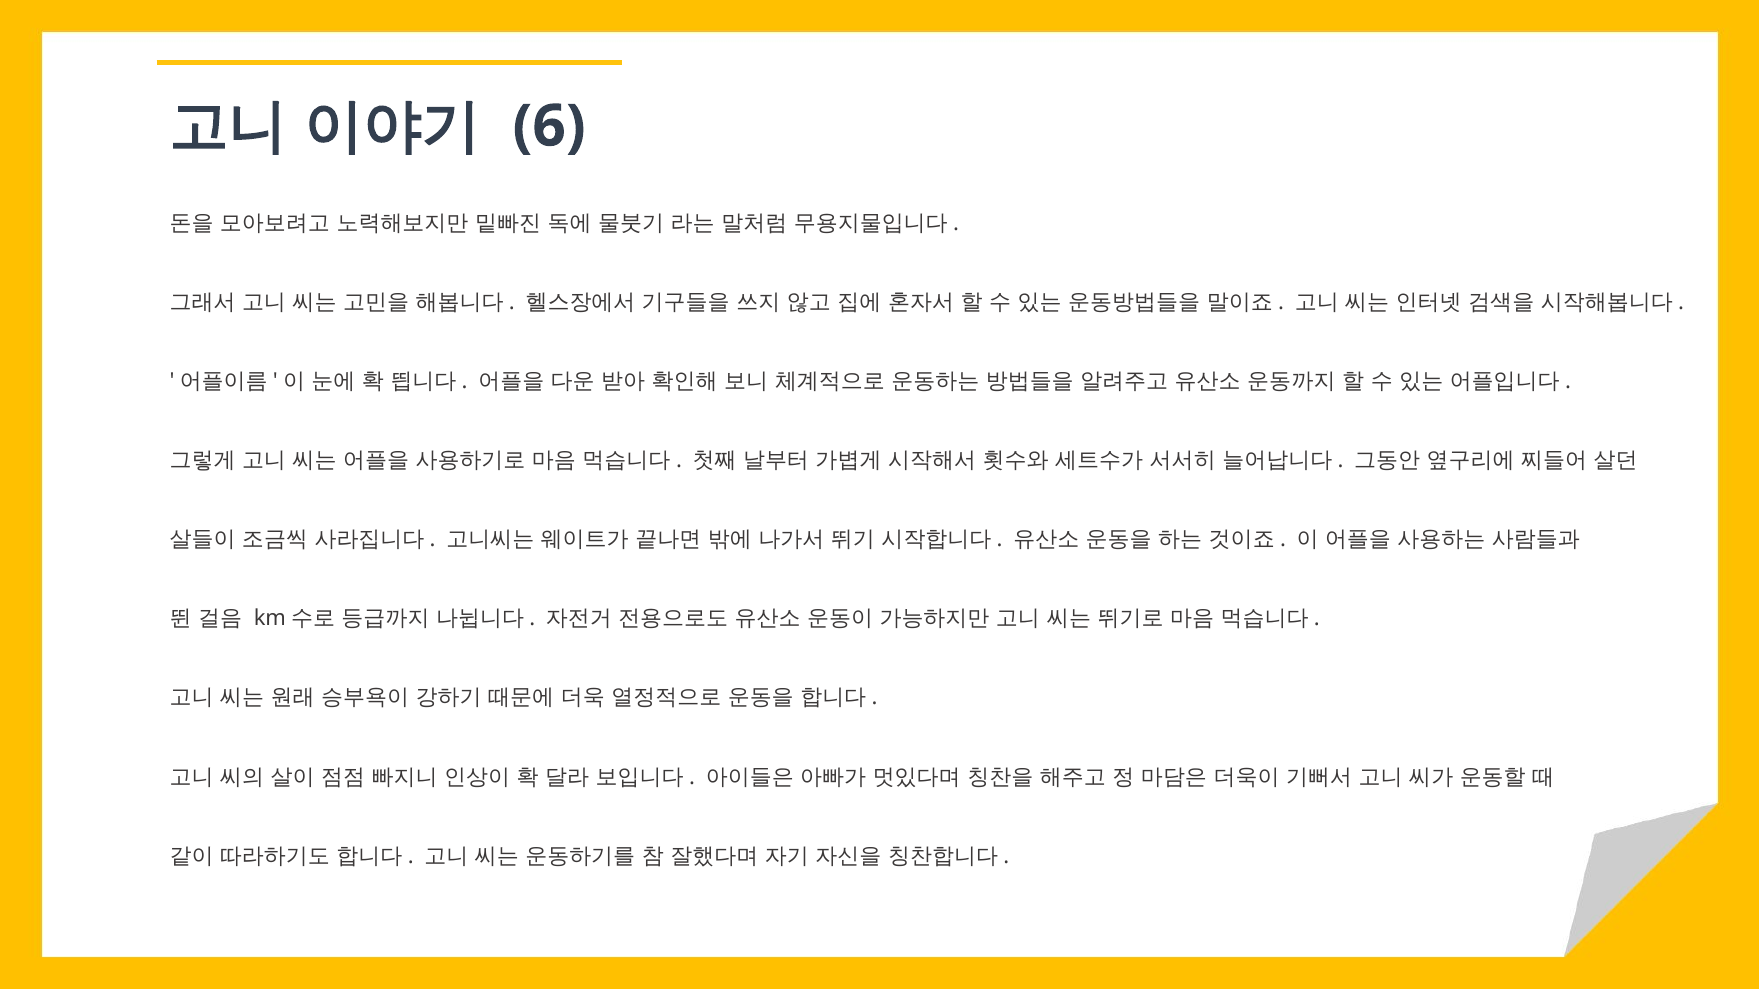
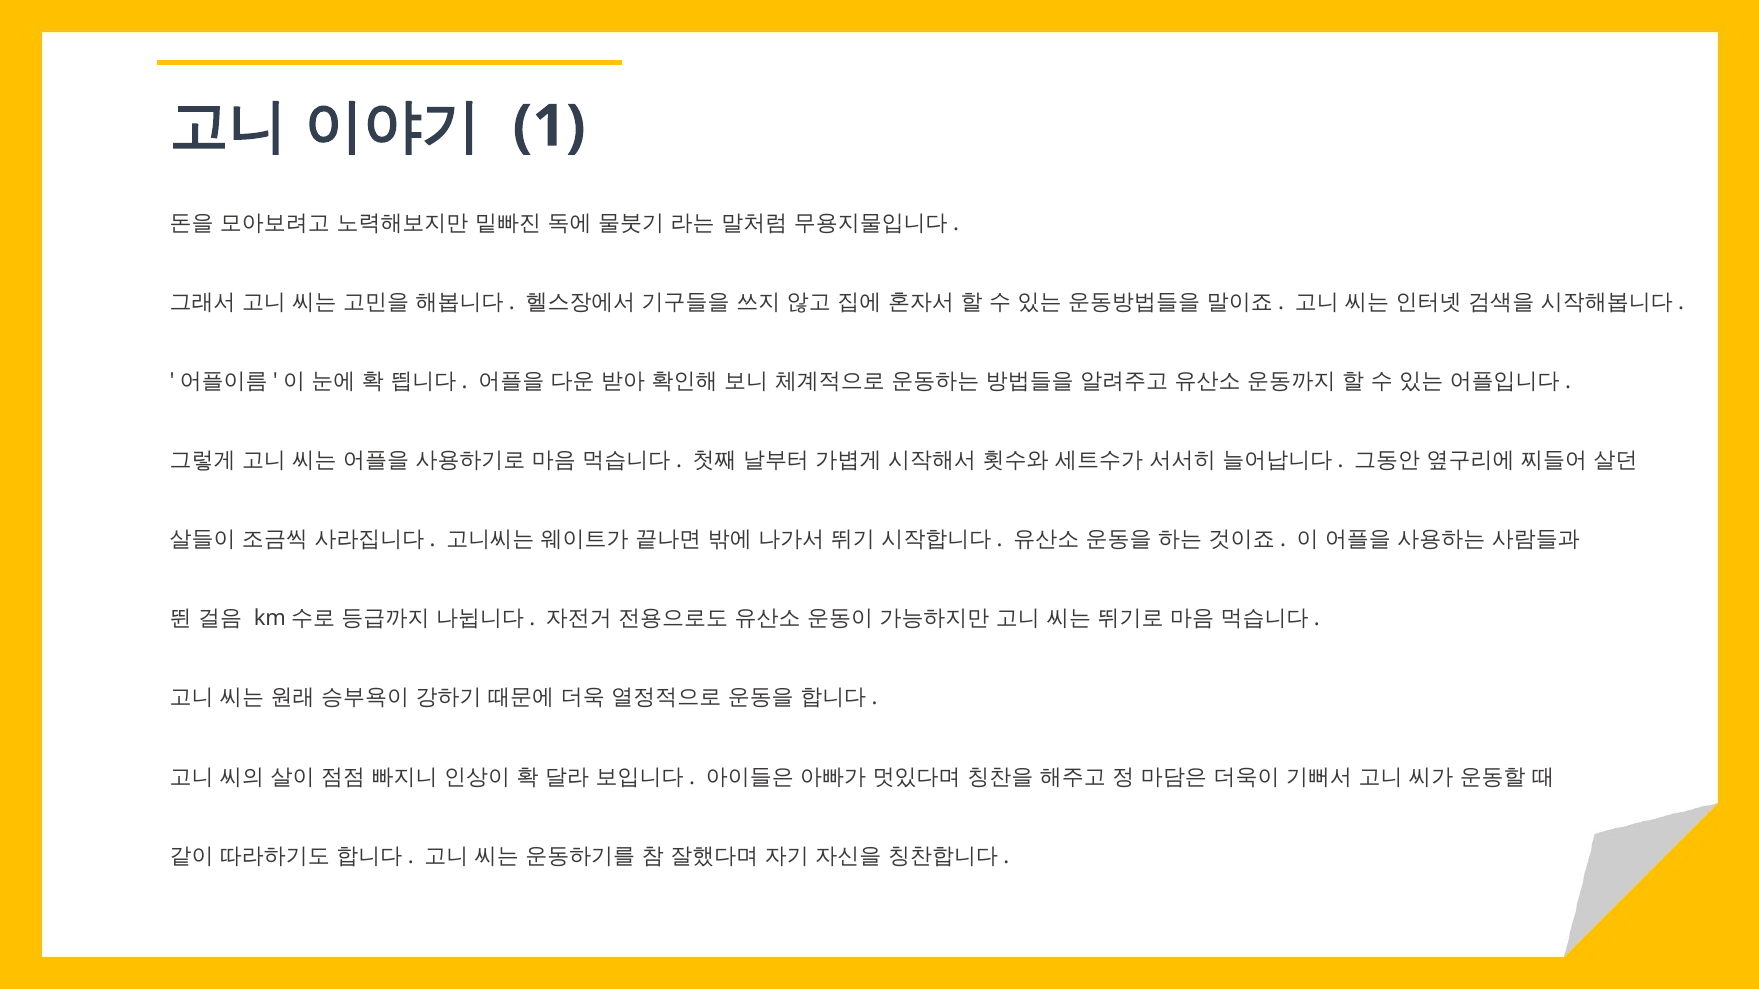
6: 6 -> 1 (549, 126)
